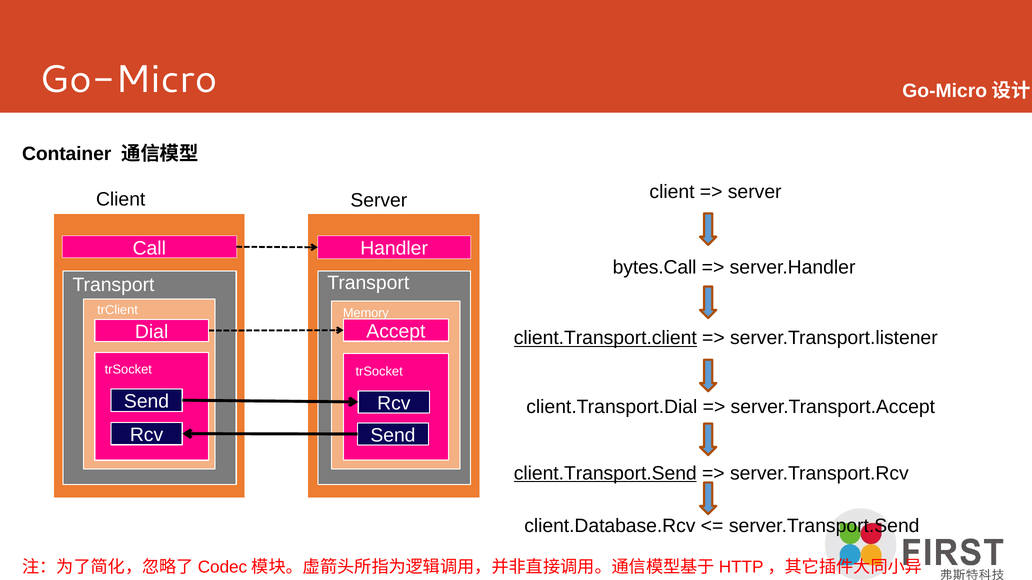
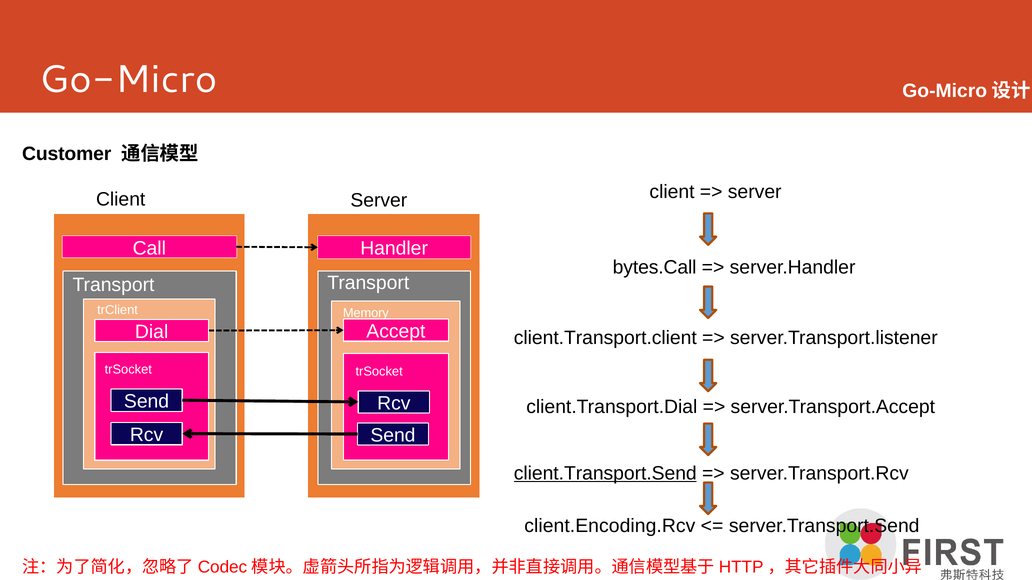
Container: Container -> Customer (67, 154)
client.Transport.client underline: present -> none (605, 338)
client.Database.Rcv: client.Database.Rcv -> client.Encoding.Rcv (610, 526)
